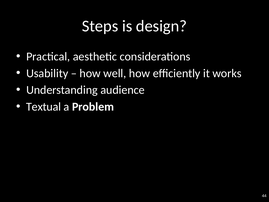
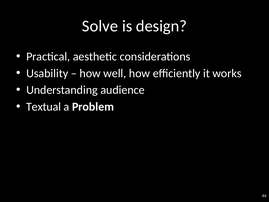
Steps: Steps -> Solve (100, 26)
